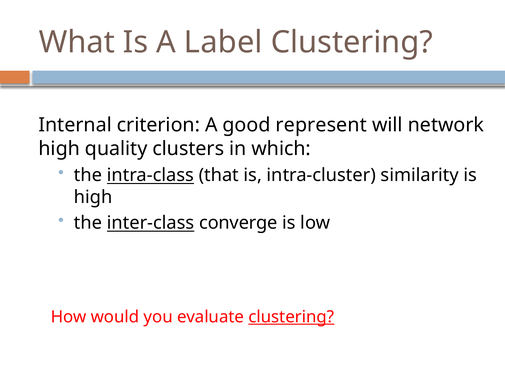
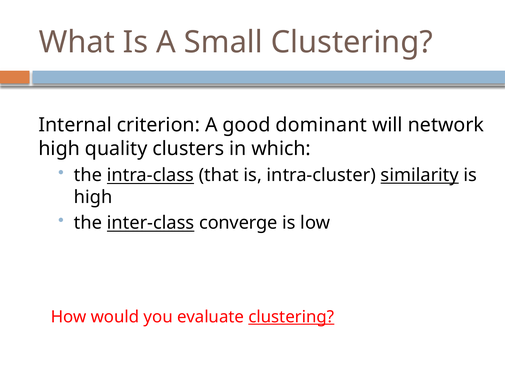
Label: Label -> Small (223, 42)
represent: represent -> dominant (321, 125)
similarity underline: none -> present (420, 175)
